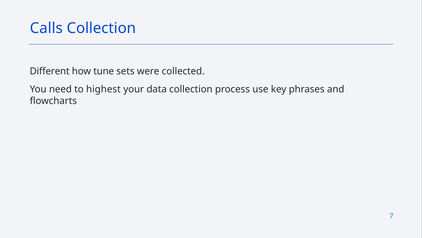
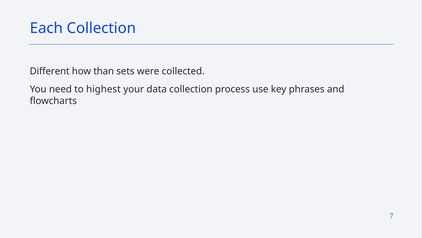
Calls: Calls -> Each (46, 28)
tune: tune -> than (104, 71)
